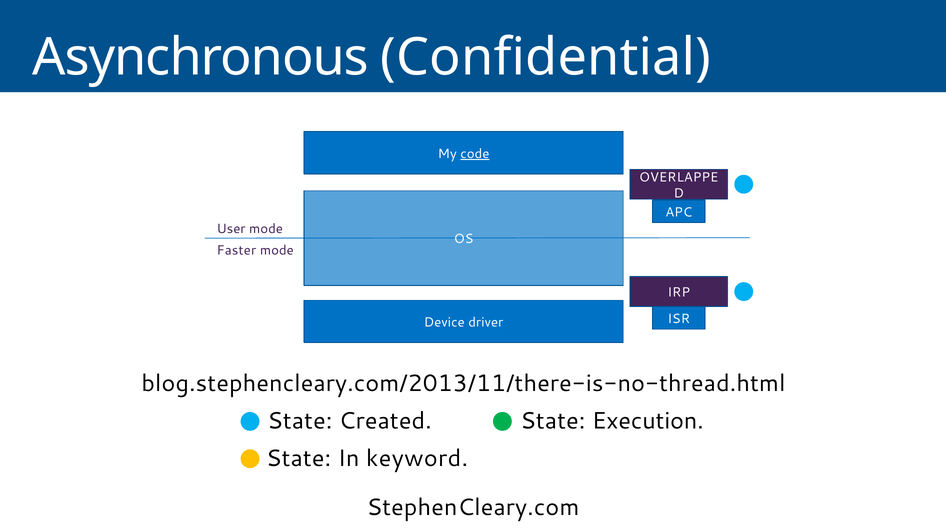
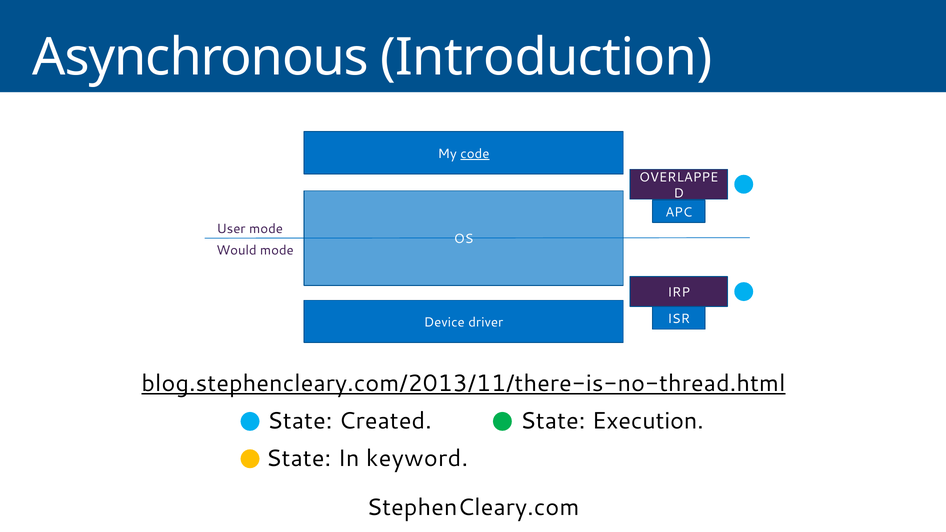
Confidential: Confidential -> Introduction (546, 57)
Faster: Faster -> Would (237, 251)
blog.stephencleary.com/2013/11/there-is-no-thread.html underline: none -> present (463, 384)
